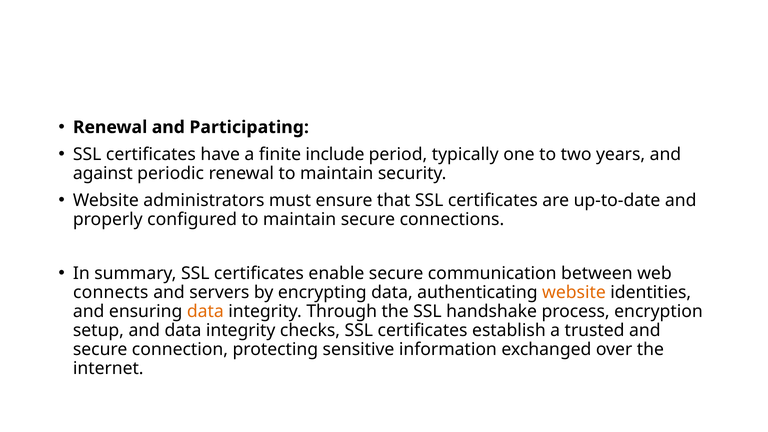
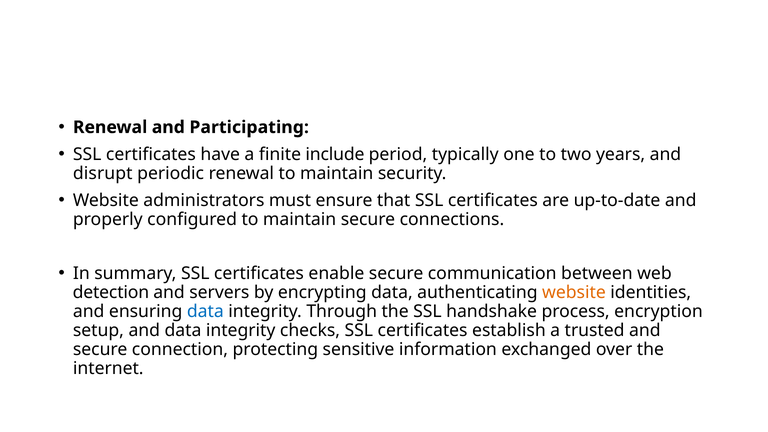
against: against -> disrupt (103, 173)
connects: connects -> detection (111, 292)
data colour: orange -> blue (205, 311)
